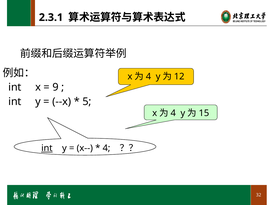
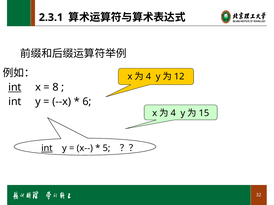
int underline: none -> present (15, 87)
9: 9 -> 8 (55, 87)
5: 5 -> 6 (87, 102)
4: 4 -> 5 (106, 148)
